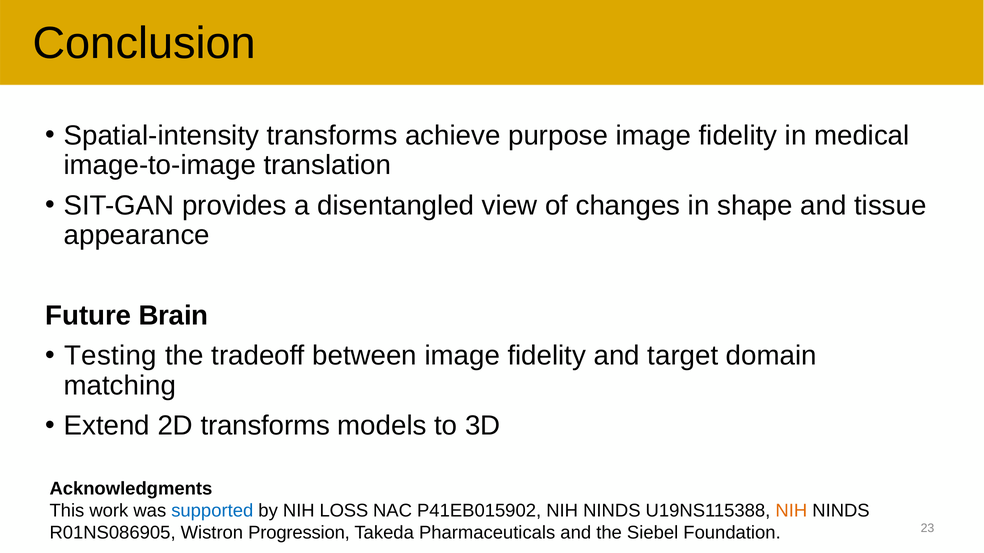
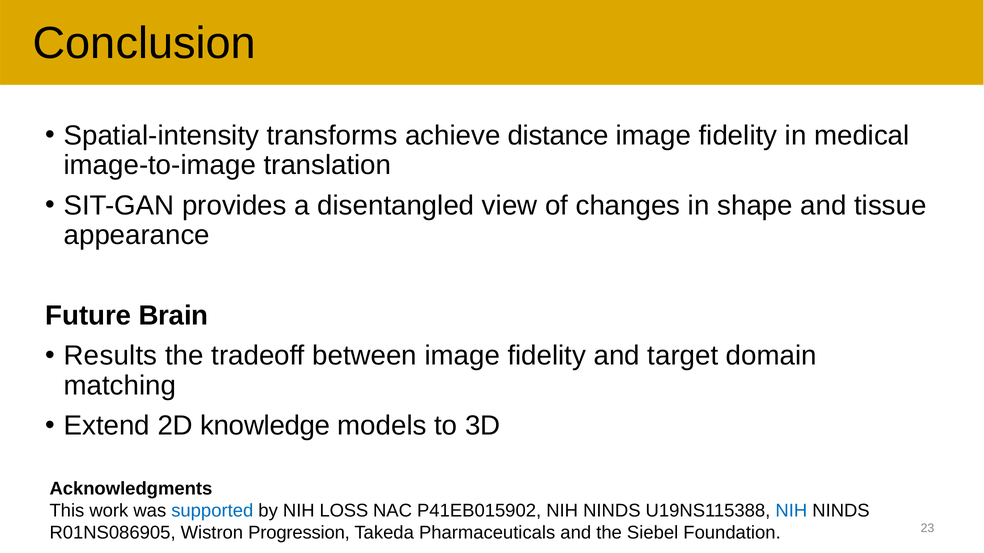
purpose: purpose -> distance (558, 136)
Testing: Testing -> Results (111, 356)
2D transforms: transforms -> knowledge (265, 426)
NIH colour: orange -> blue (791, 511)
